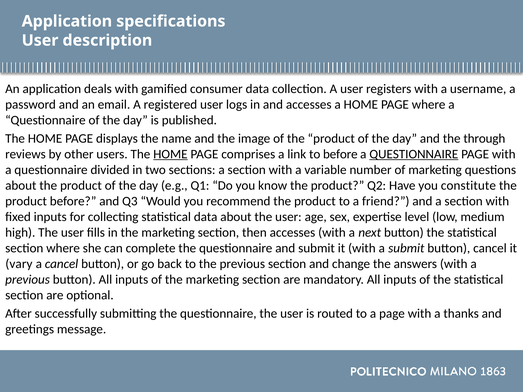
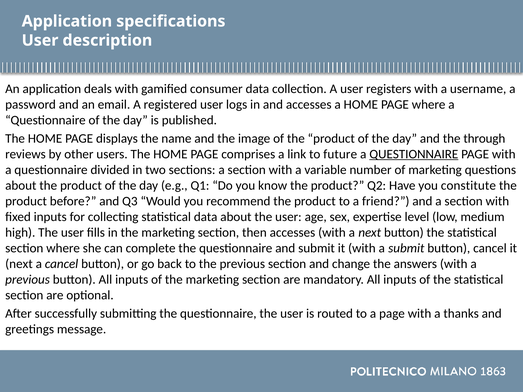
HOME underline: present -> none (170, 154)
to before: before -> future (340, 154)
vary: vary -> next (19, 264)
